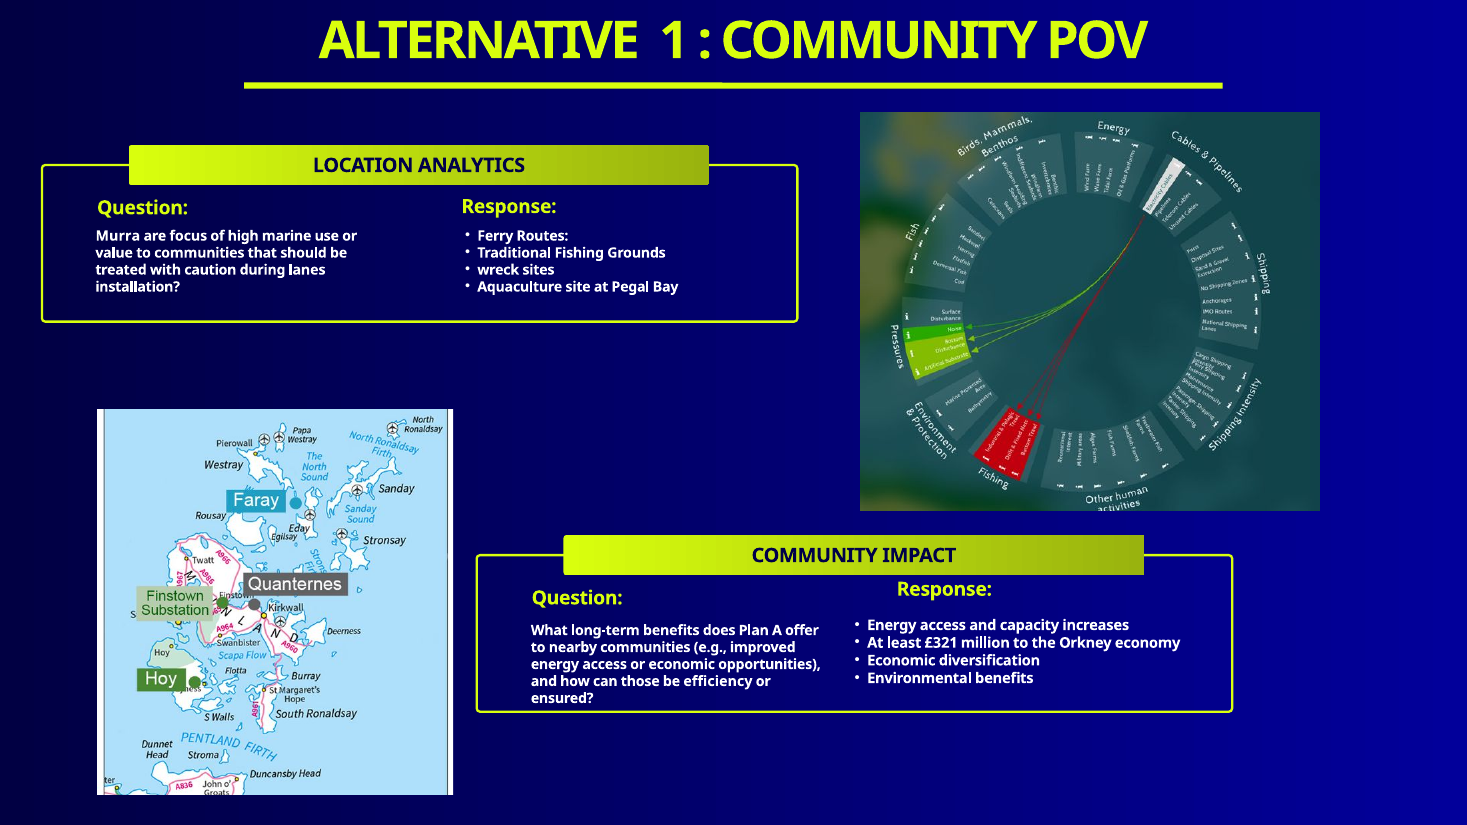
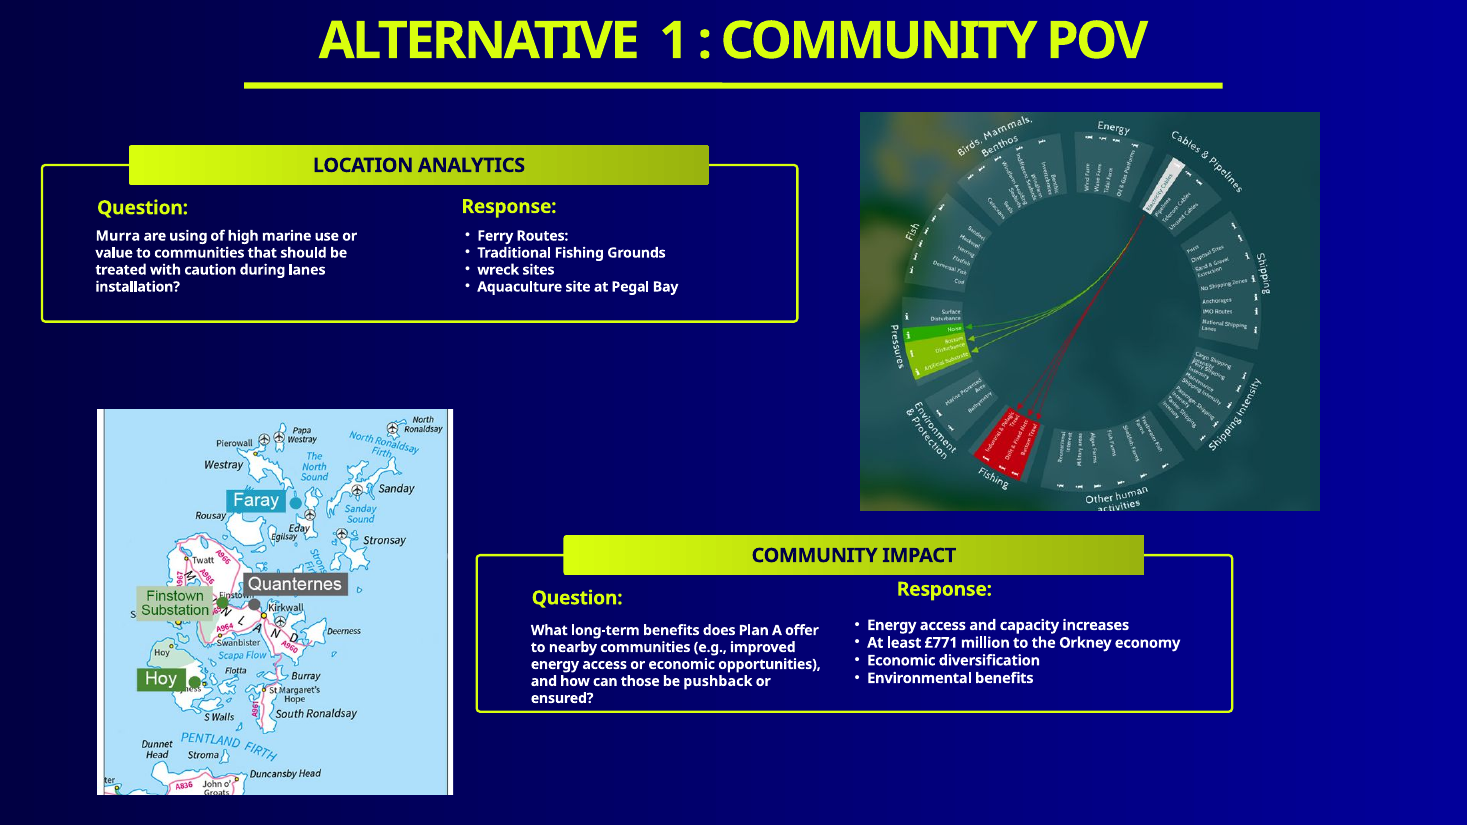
focus: focus -> using (188, 236)
£321: £321 -> £771 (941, 643)
efficiency: efficiency -> pushback (718, 681)
